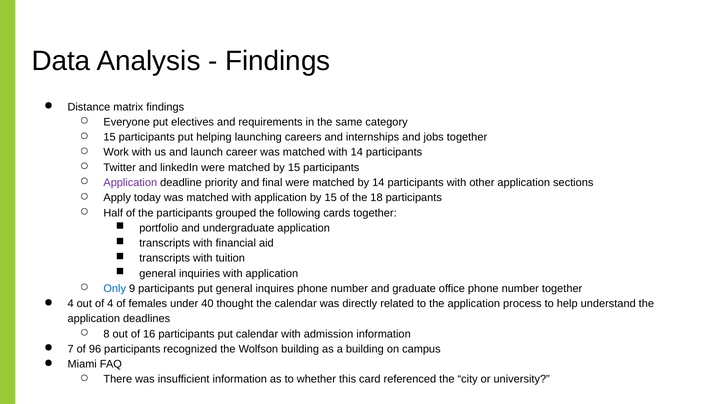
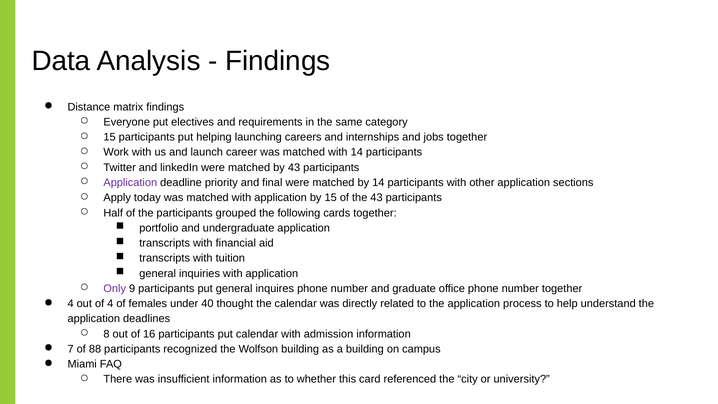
matched by 15: 15 -> 43 (294, 167)
the 18: 18 -> 43 (376, 198)
Only colour: blue -> purple (115, 288)
96: 96 -> 88 (95, 349)
